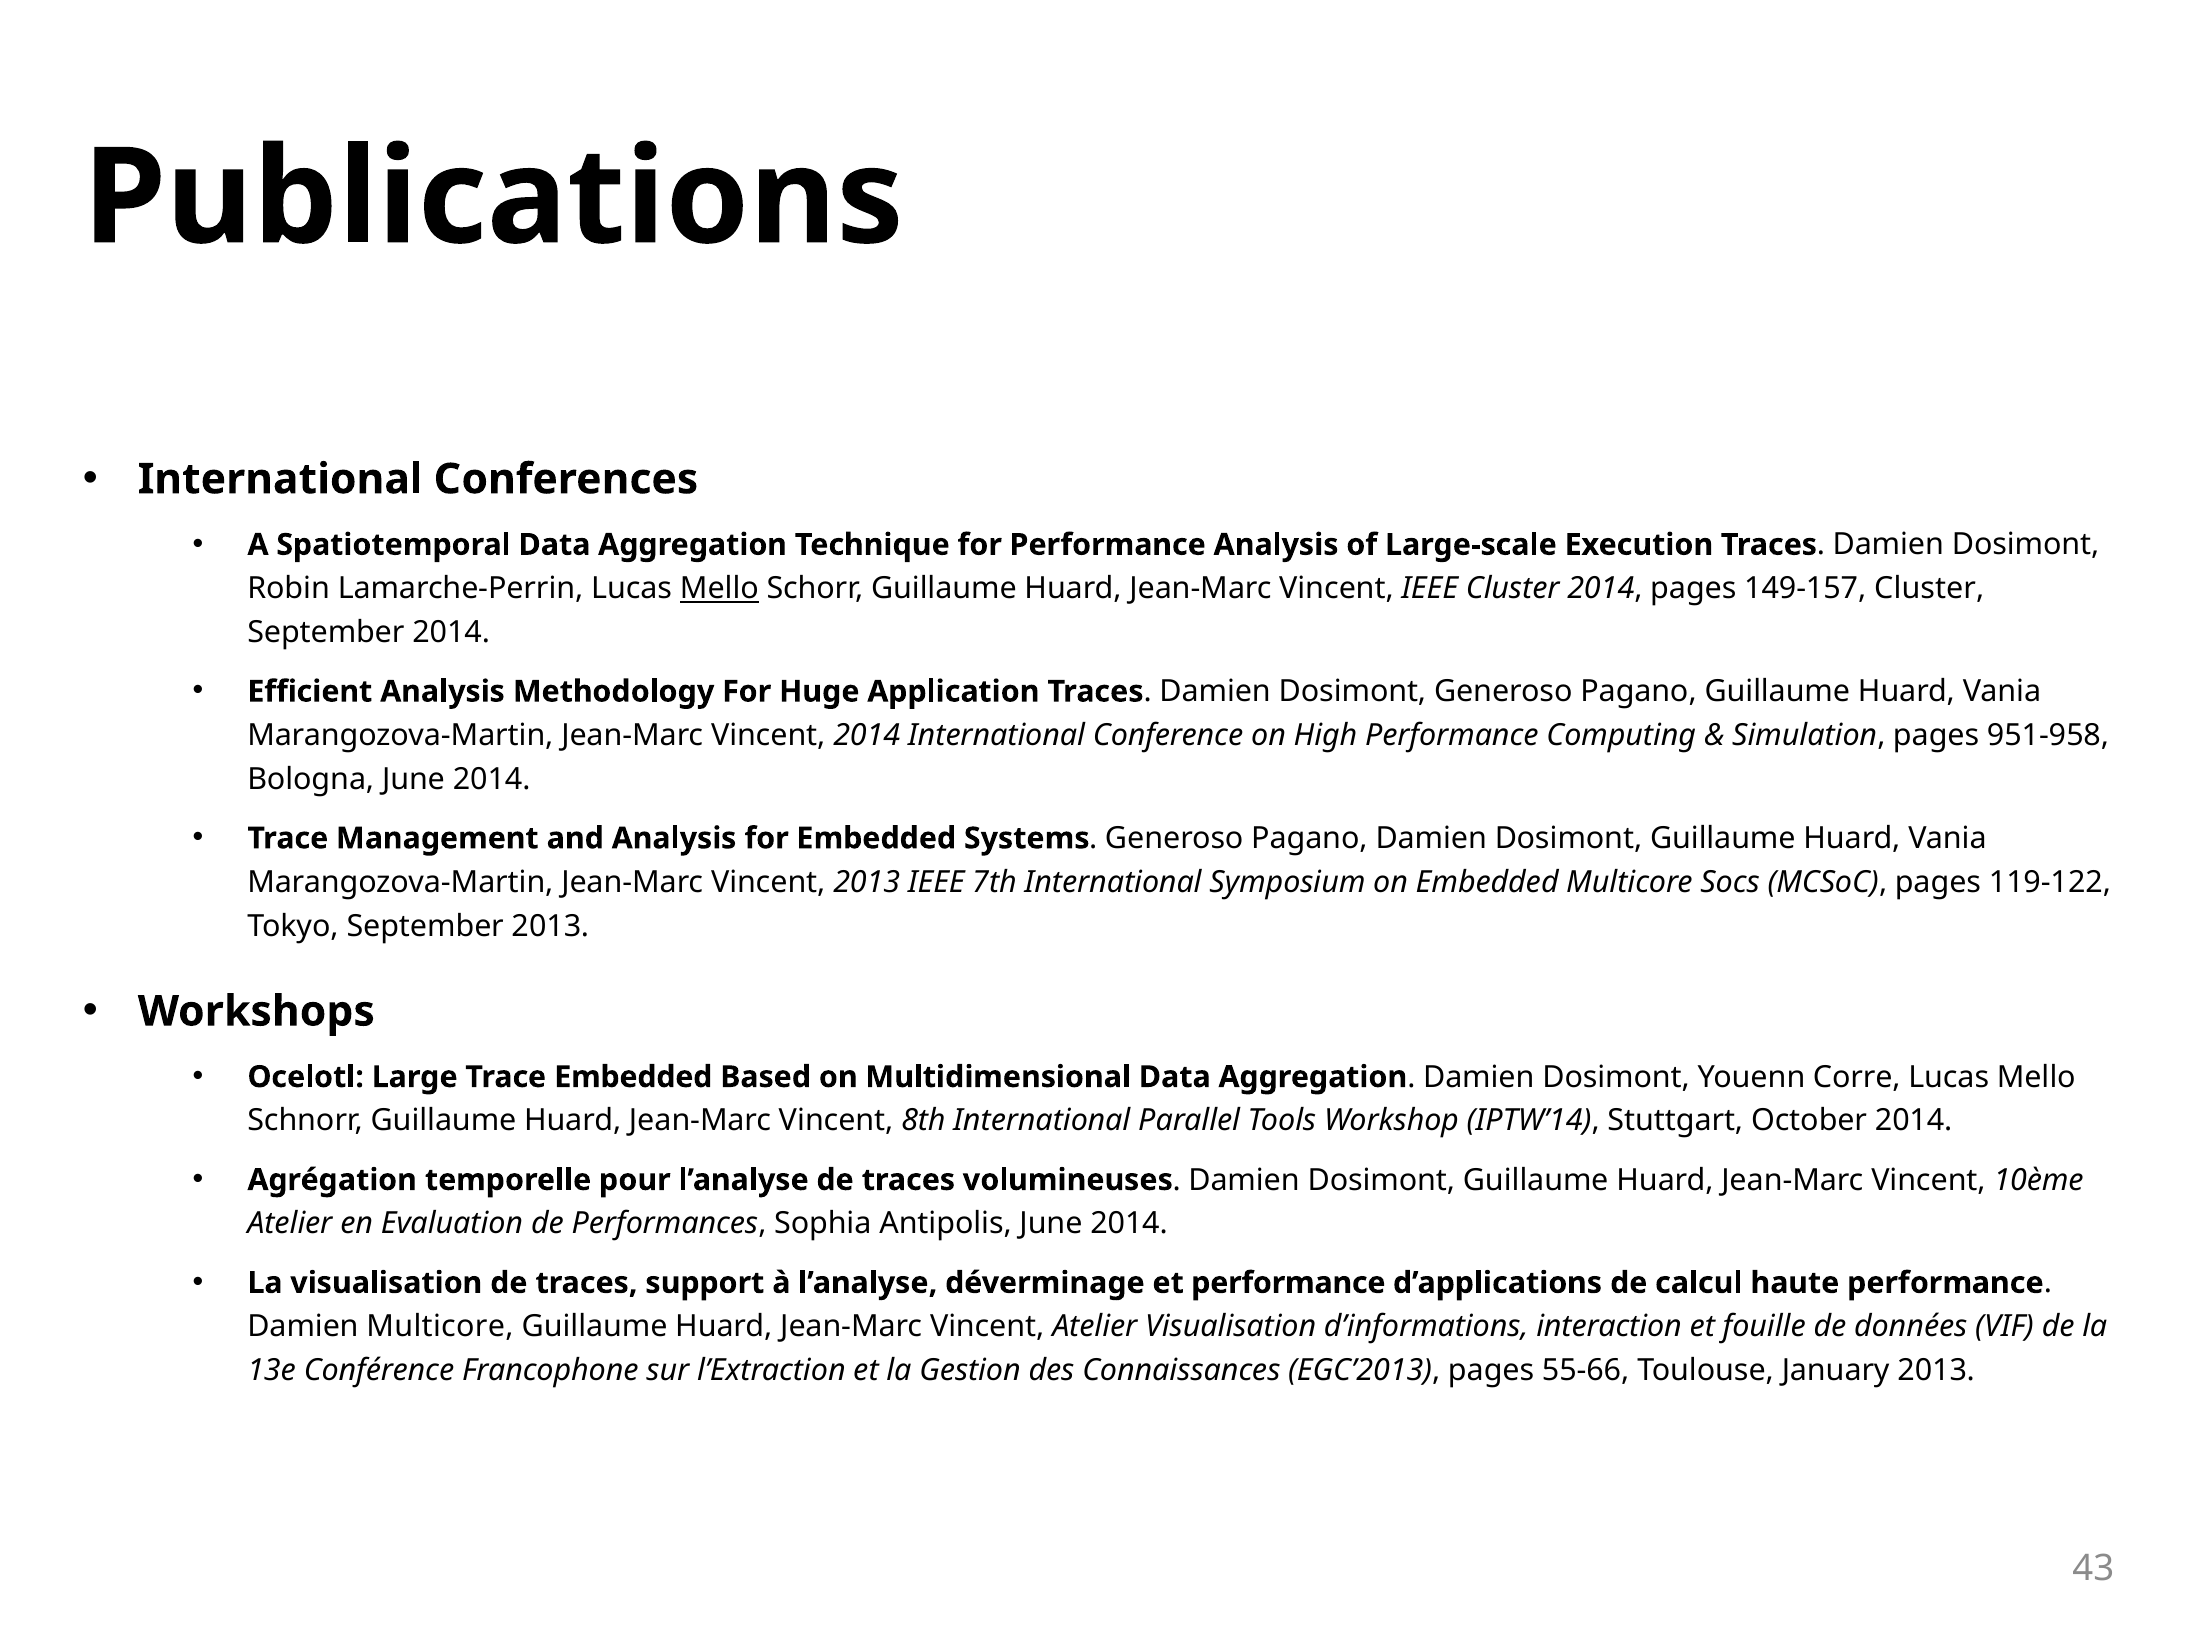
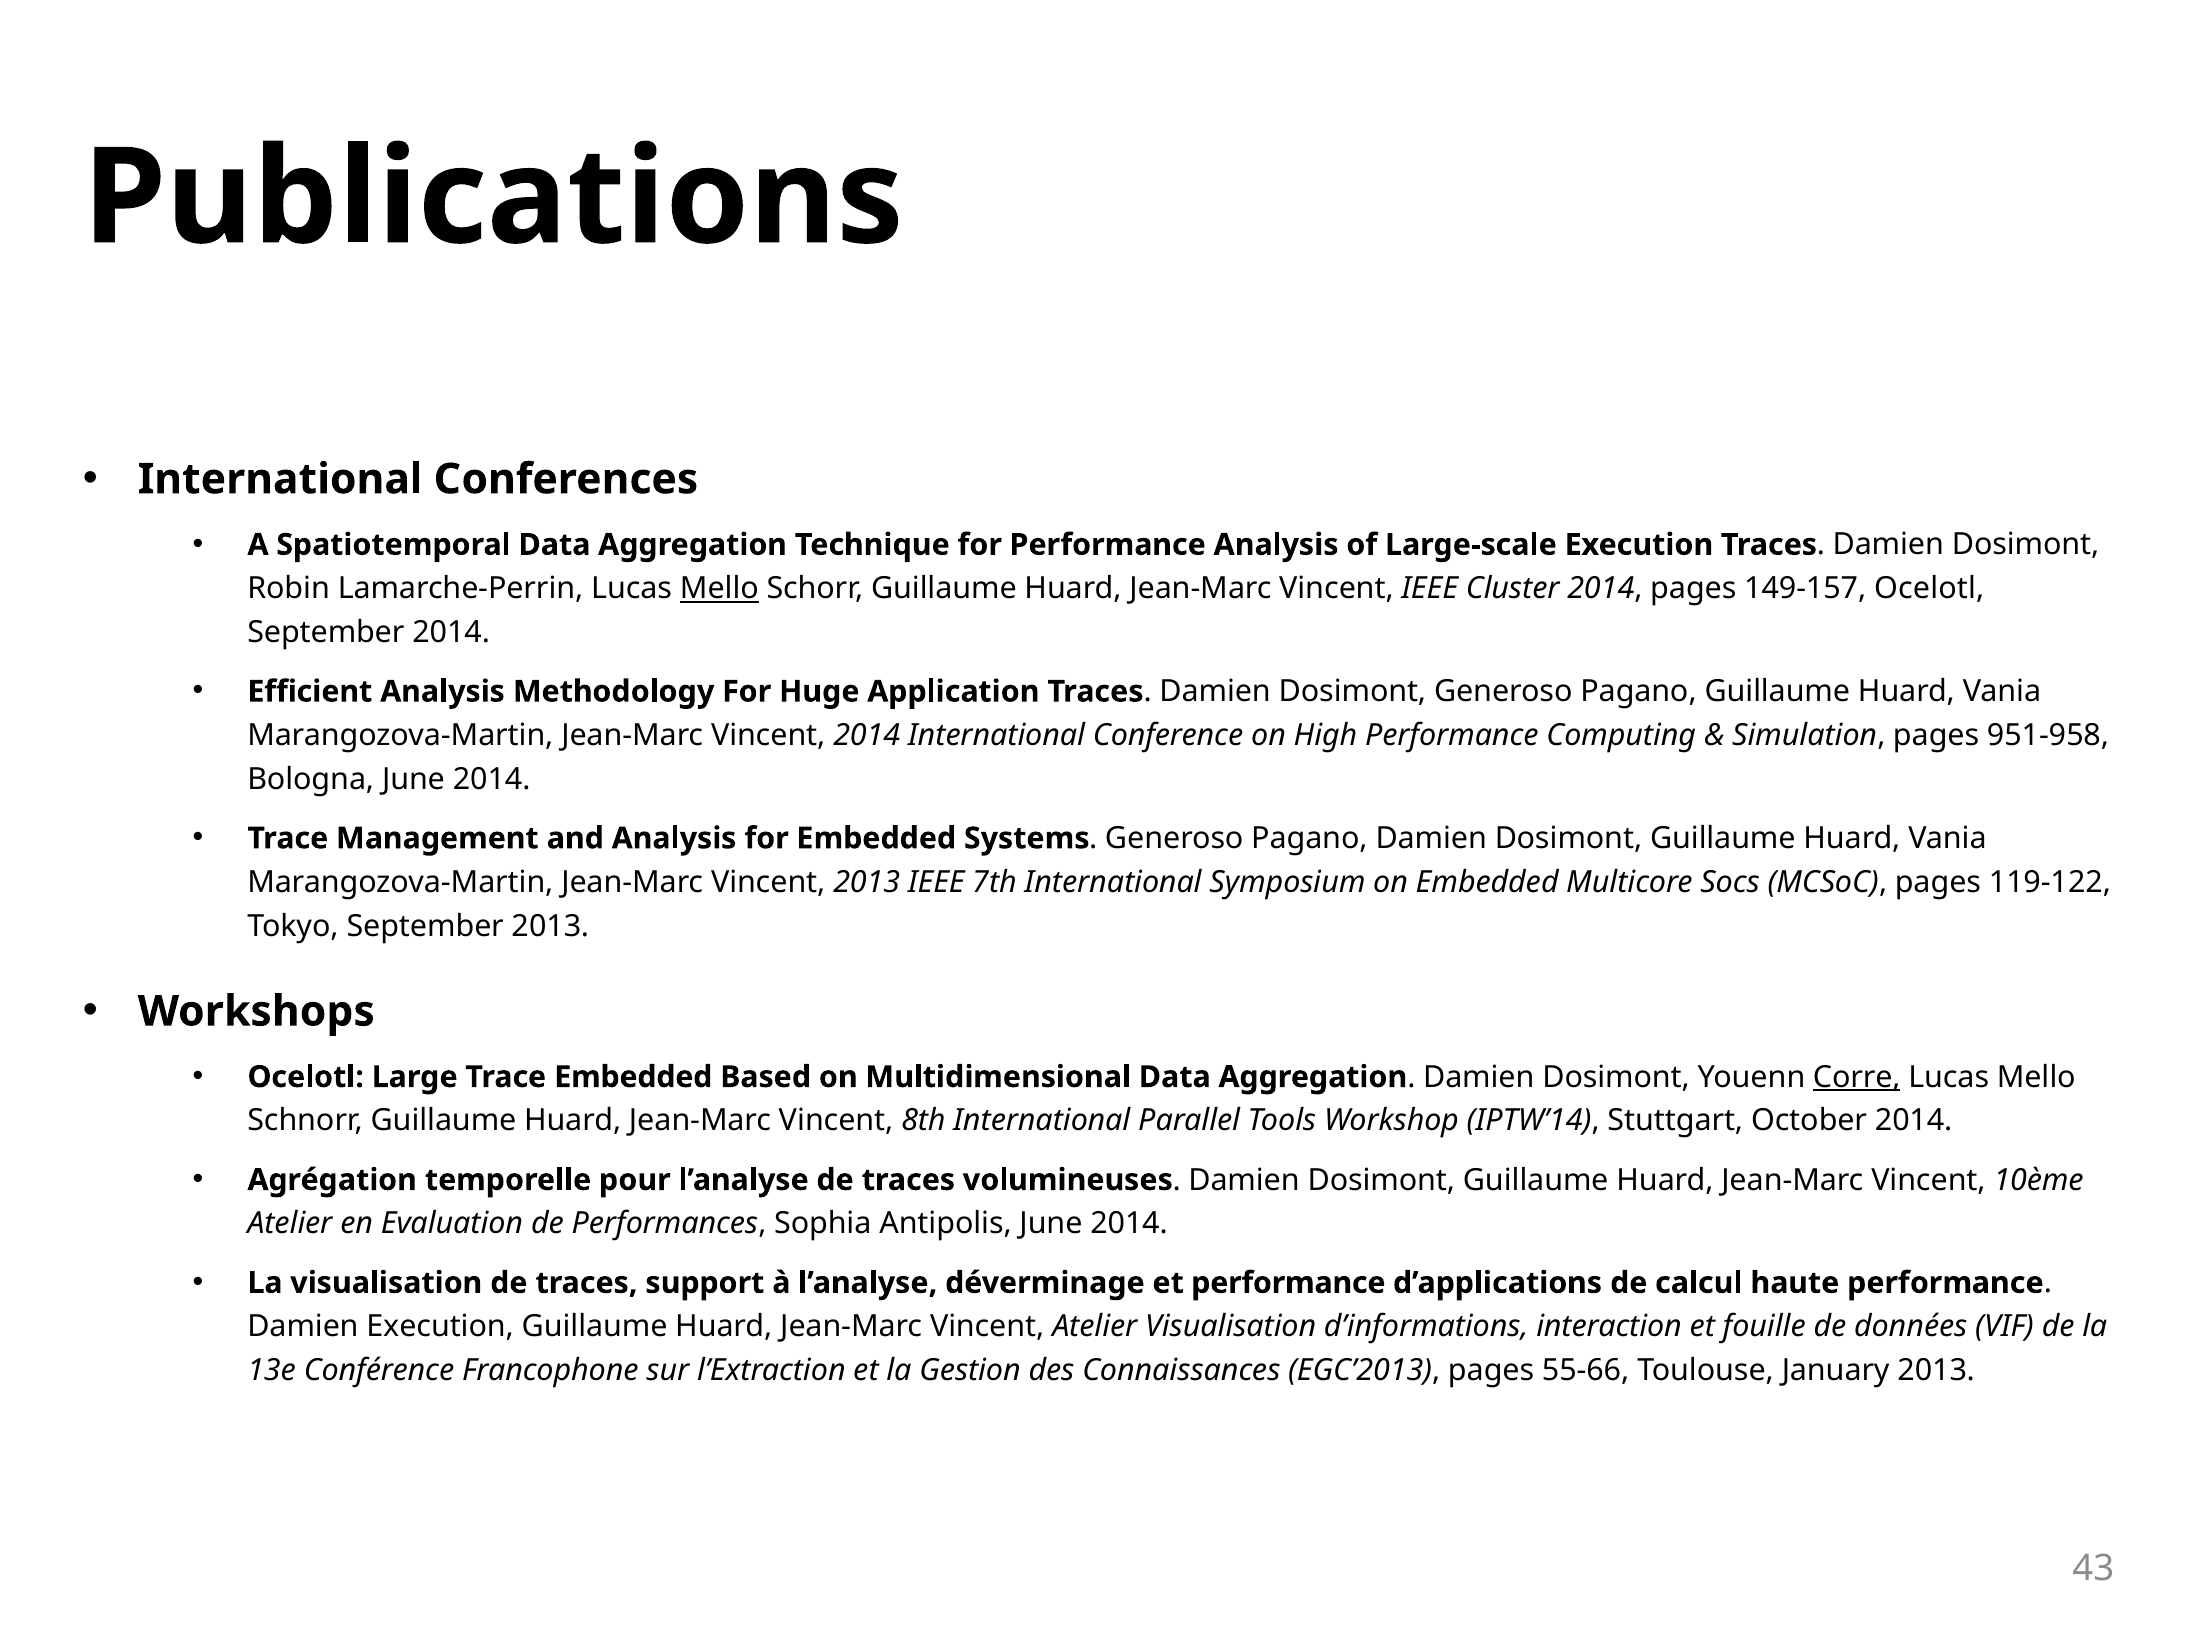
149-157 Cluster: Cluster -> Ocelotl (1929, 589)
Corre underline: none -> present (1857, 1077)
Damien Multicore: Multicore -> Execution (440, 1327)
